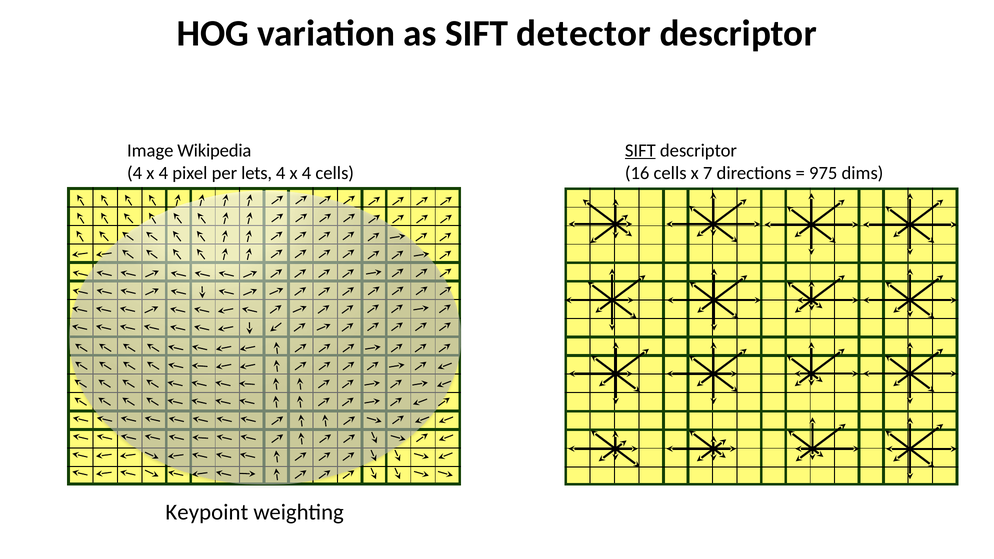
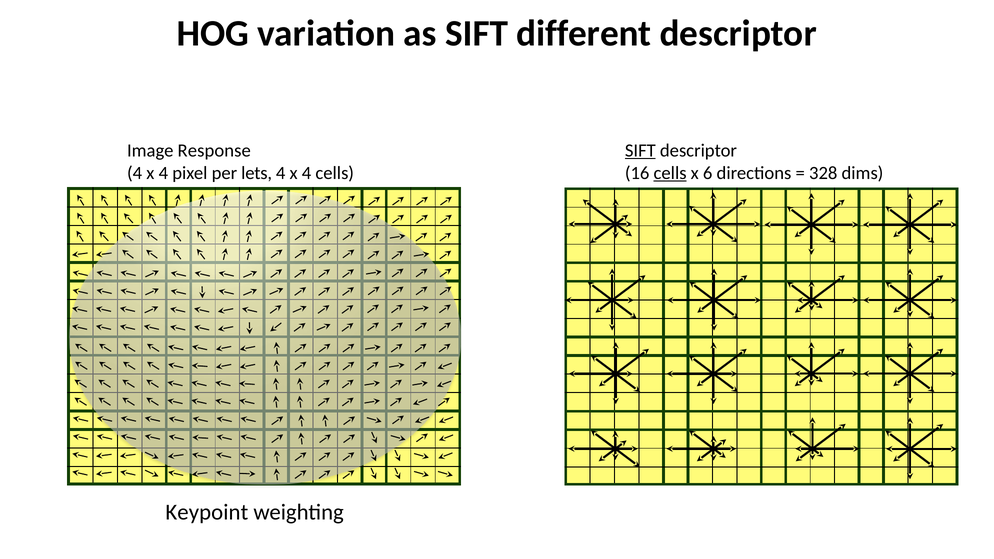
detector: detector -> different (584, 34)
Wikipedia: Wikipedia -> Response (214, 151)
cells underline: none -> present (670, 173)
7: 7 -> 6 (708, 173)
975: 975 -> 328 (823, 173)
